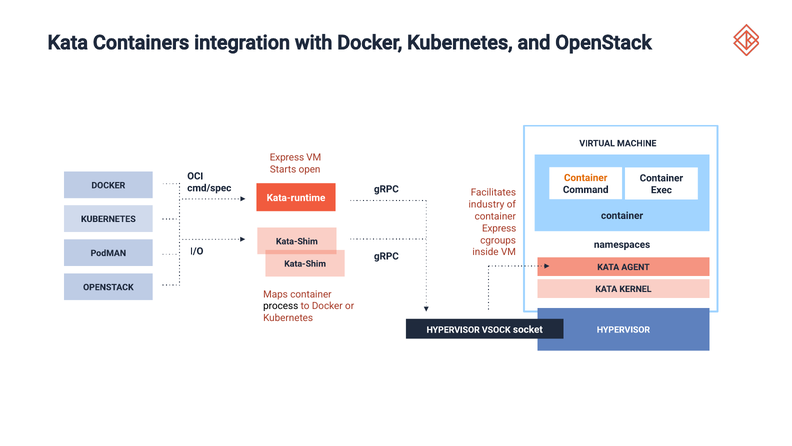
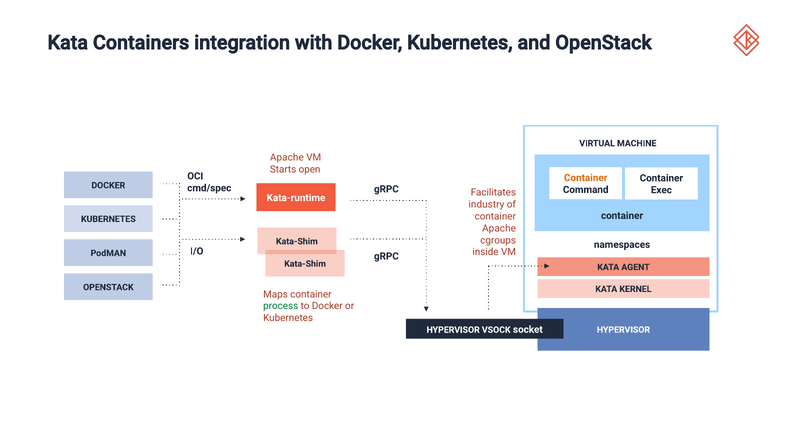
Express: Express -> Apache (287, 157)
Express: Express -> Apache (499, 228)
process colour: black -> green (281, 306)
